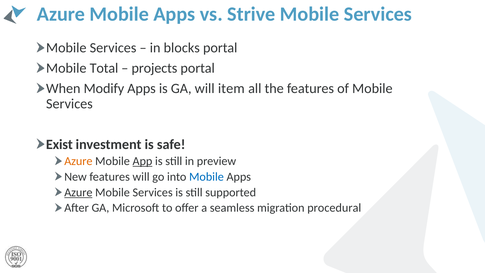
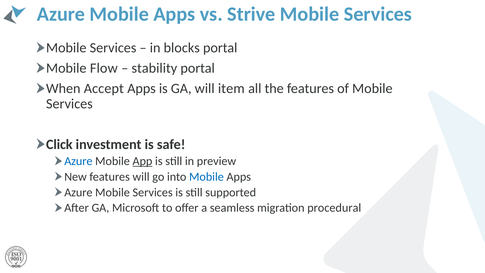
Total: Total -> Flow (104, 68)
projects: projects -> stability (154, 68)
Modify: Modify -> Accept (104, 88)
Exist: Exist -> Click (59, 144)
Azure colour: orange -> blue (78, 161)
Azure underline: present -> none (78, 192)
